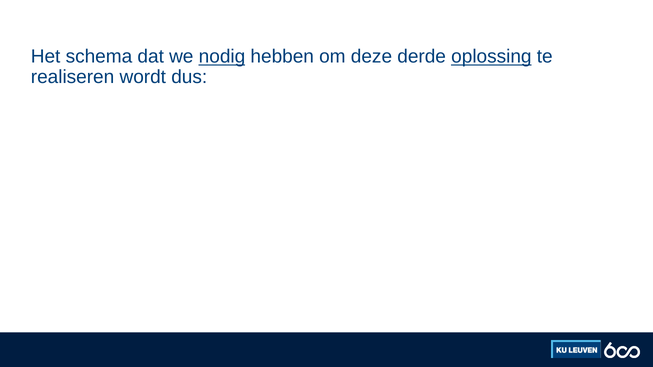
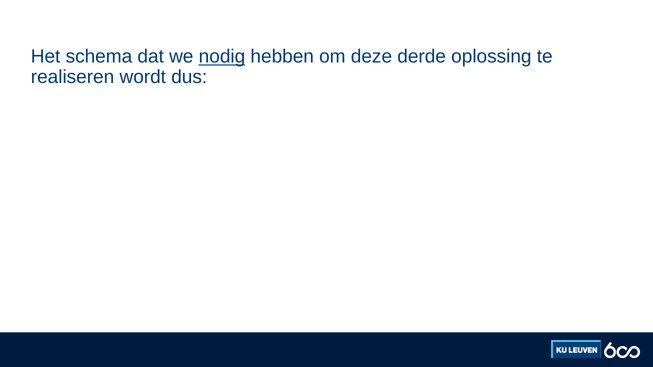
oplossing underline: present -> none (491, 57)
